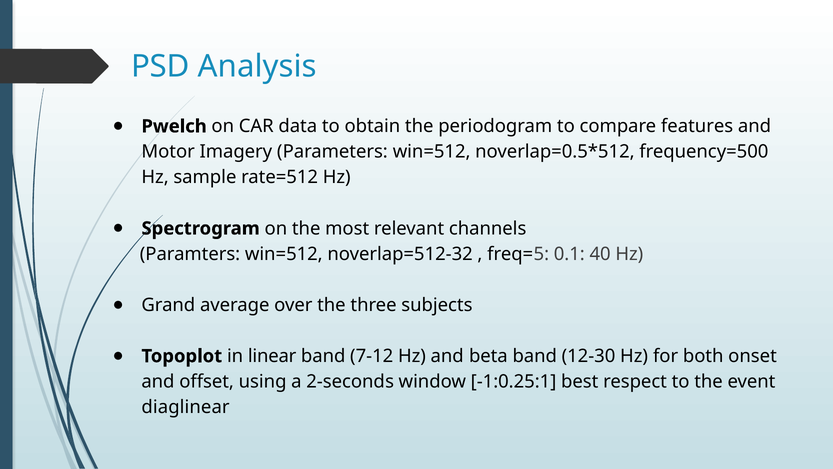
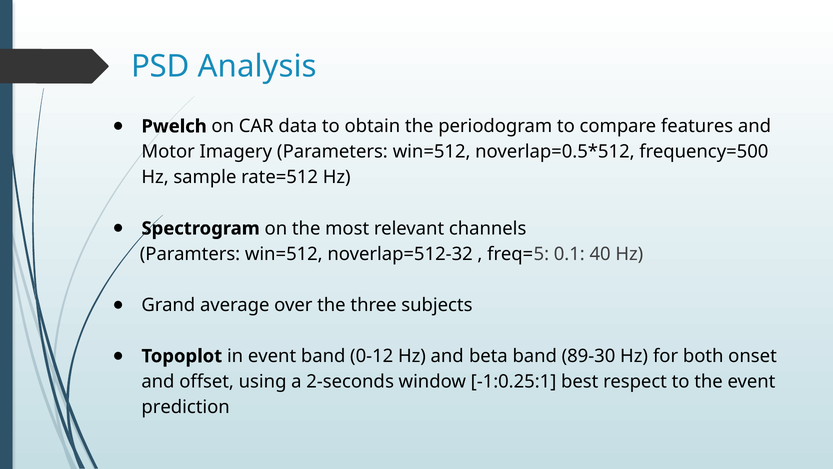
in linear: linear -> event (272, 356)
7-12: 7-12 -> 0-12 (372, 356)
12-30: 12-30 -> 89-30 (588, 356)
diaglinear: diaglinear -> prediction (186, 407)
